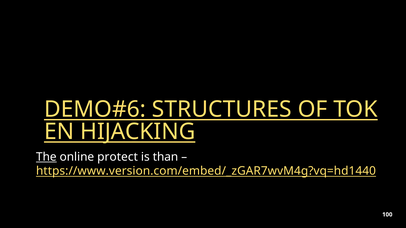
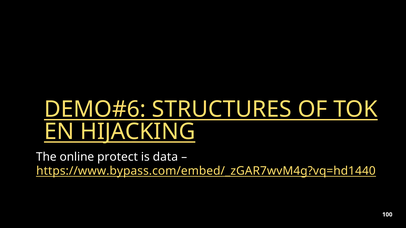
The underline: present -> none (46, 157)
than: than -> data (165, 157)
https://www.version.com/embed/_zGAR7wvM4g?vq=hd1440: https://www.version.com/embed/_zGAR7wvM4g?vq=hd1440 -> https://www.bypass.com/embed/_zGAR7wvM4g?vq=hd1440 (206, 171)
